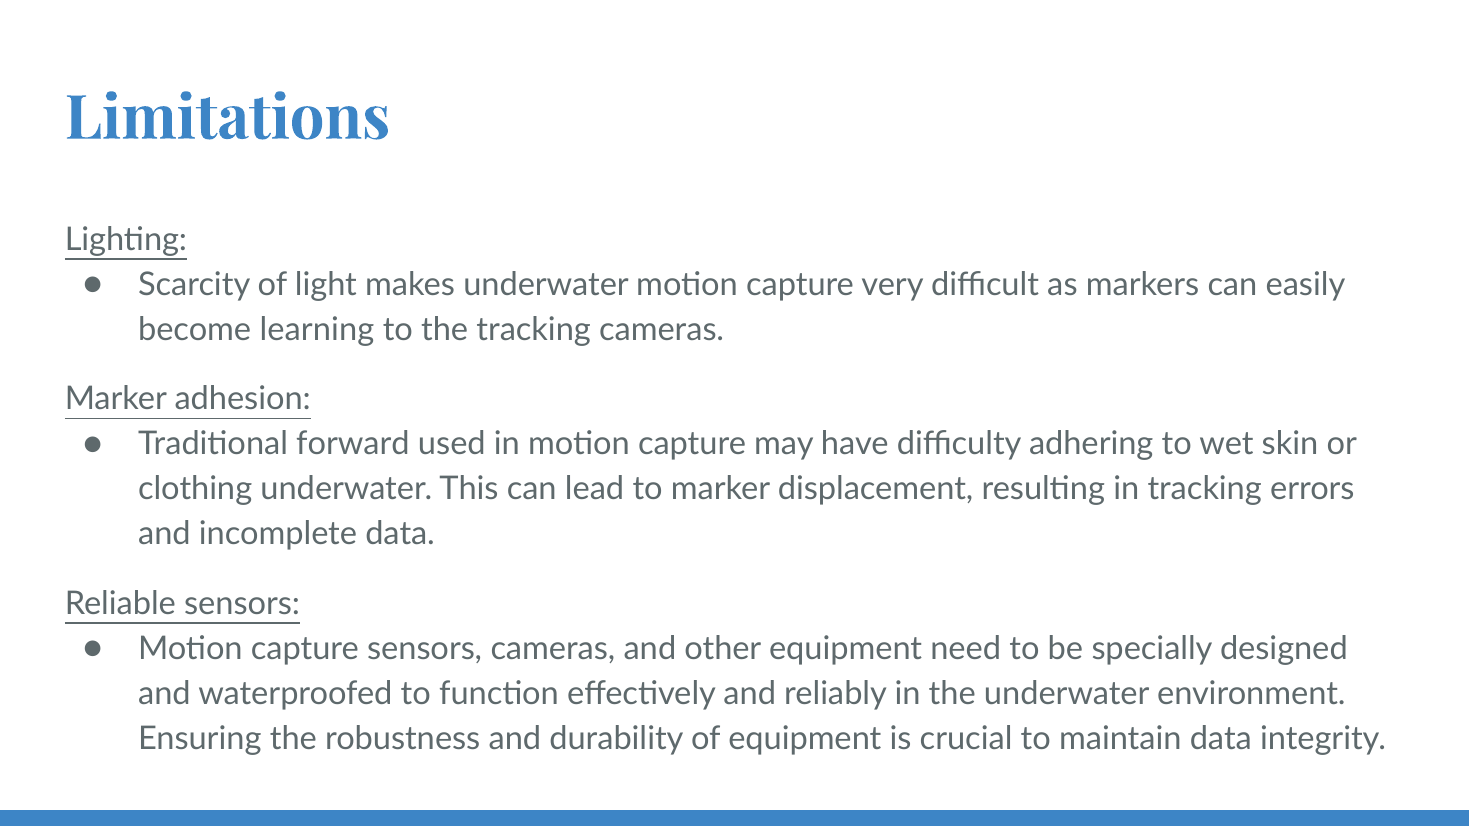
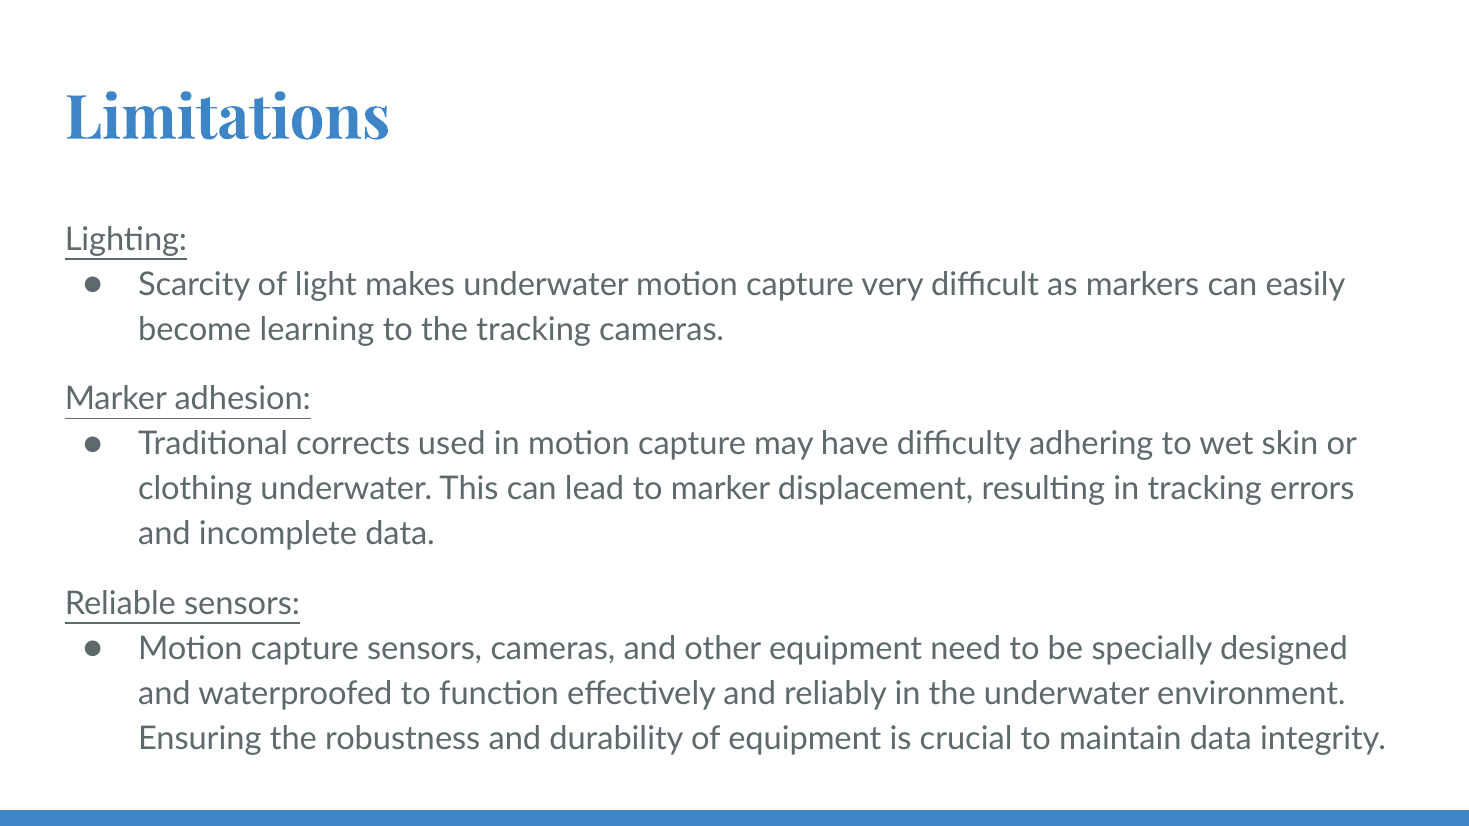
forward: forward -> corrects (353, 444)
